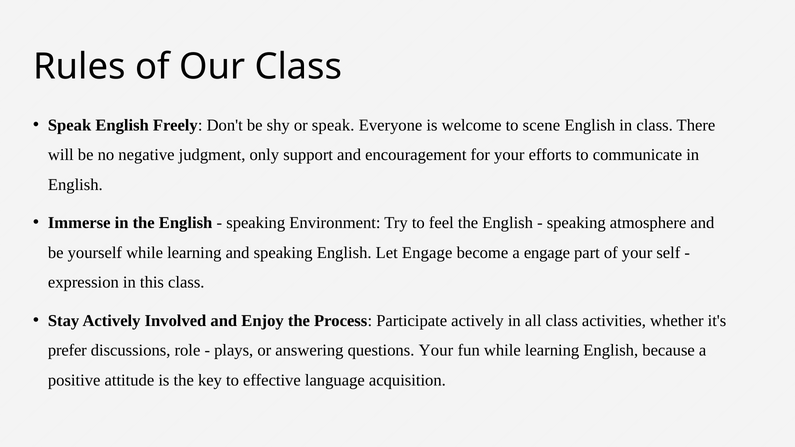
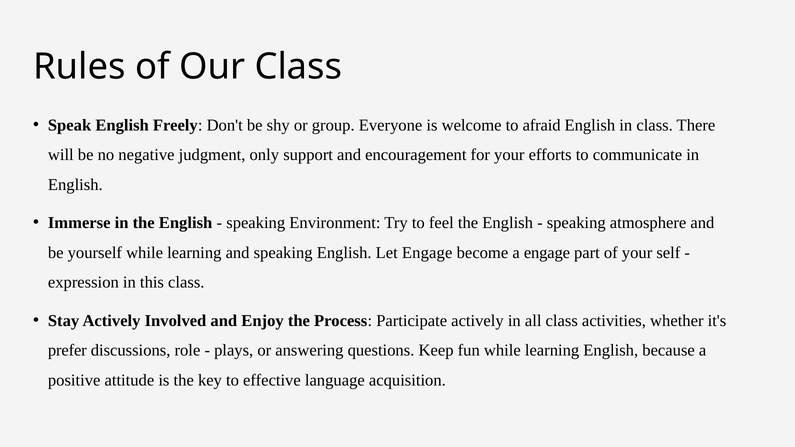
or speak: speak -> group (333, 125)
scene: scene -> afraid (542, 125)
questions Your: Your -> Keep (436, 351)
